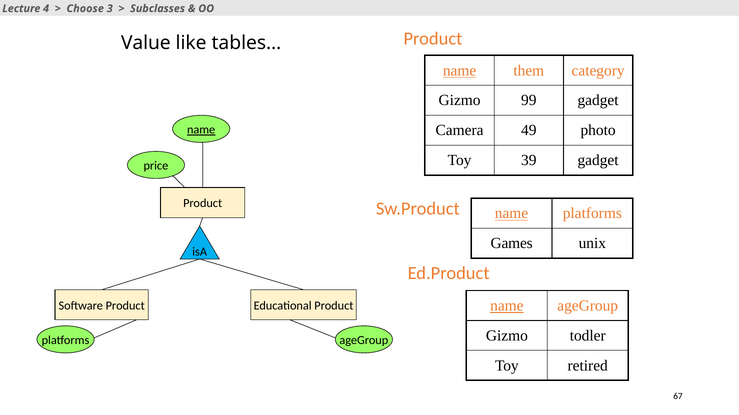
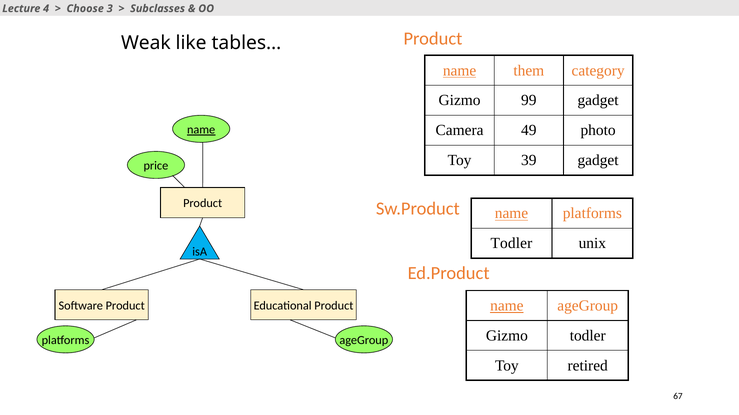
Value: Value -> Weak (146, 43)
Games: Games -> Todler (511, 244)
